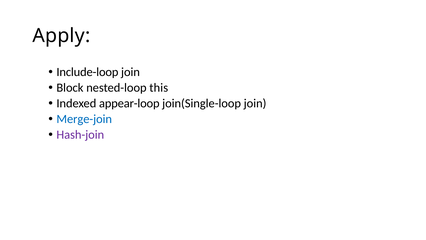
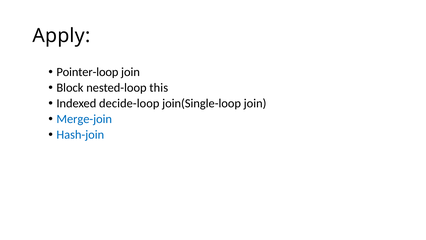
Include-loop: Include-loop -> Pointer-loop (87, 72)
appear-loop: appear-loop -> decide-loop (129, 103)
Hash-join colour: purple -> blue (80, 135)
